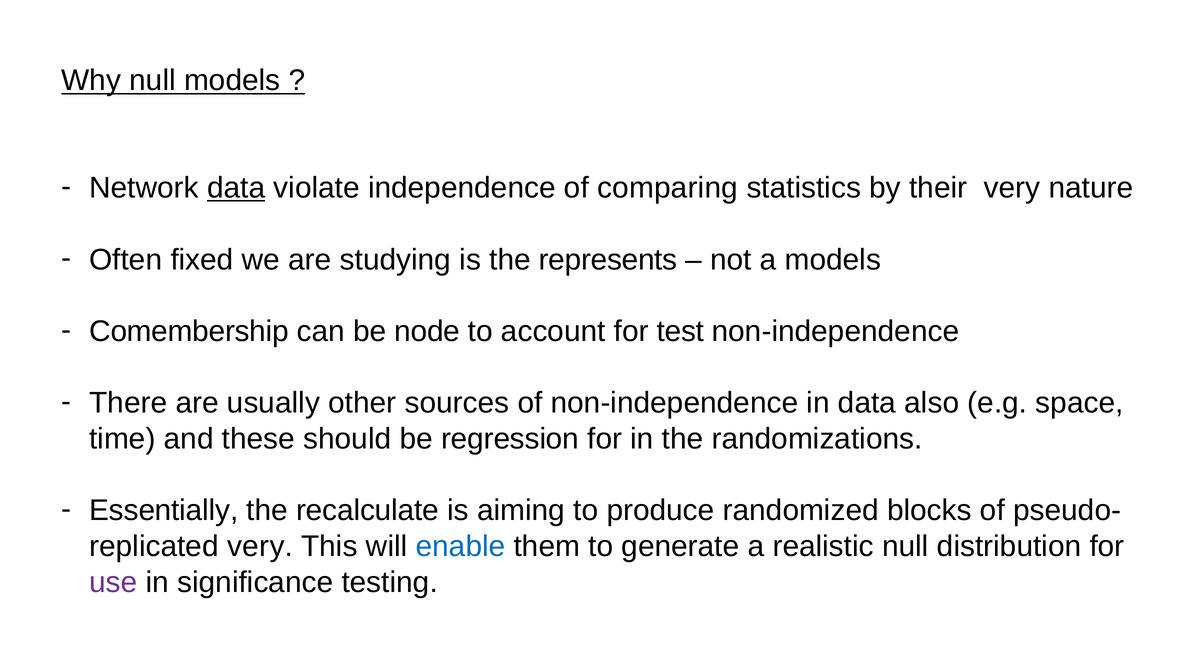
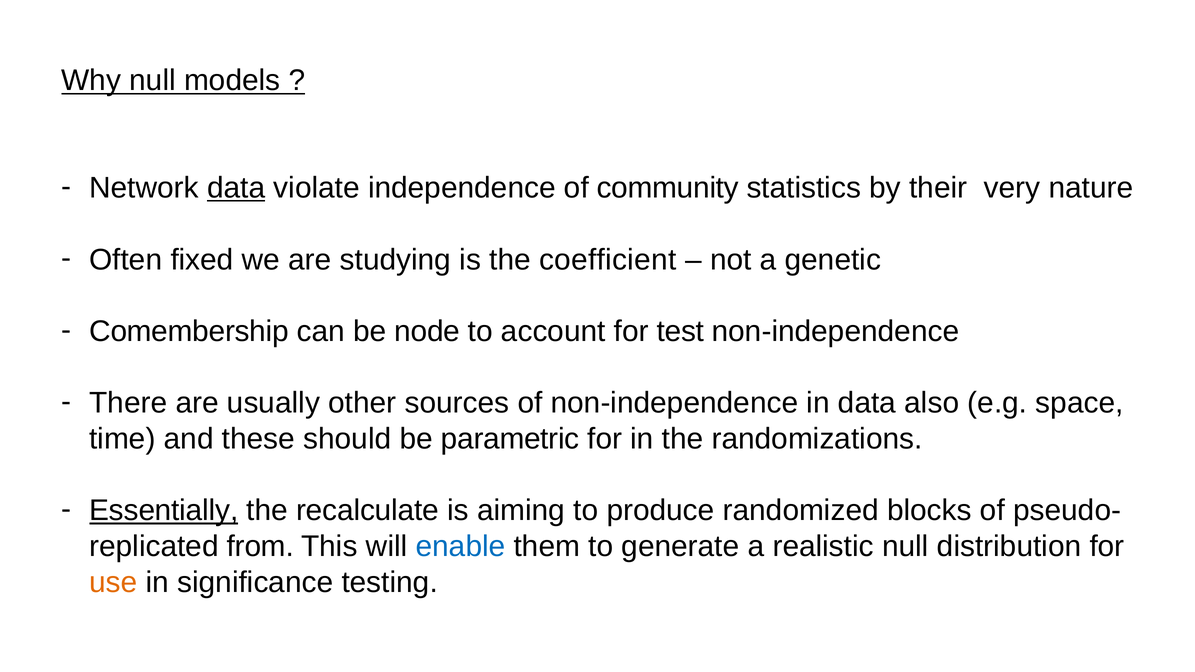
comparing: comparing -> community (668, 188)
represents: represents -> coefficient (608, 260)
a models: models -> genetic (833, 260)
regression: regression -> parametric (510, 439)
Essentially underline: none -> present (164, 511)
very: very -> from (260, 547)
use colour: purple -> orange (113, 582)
